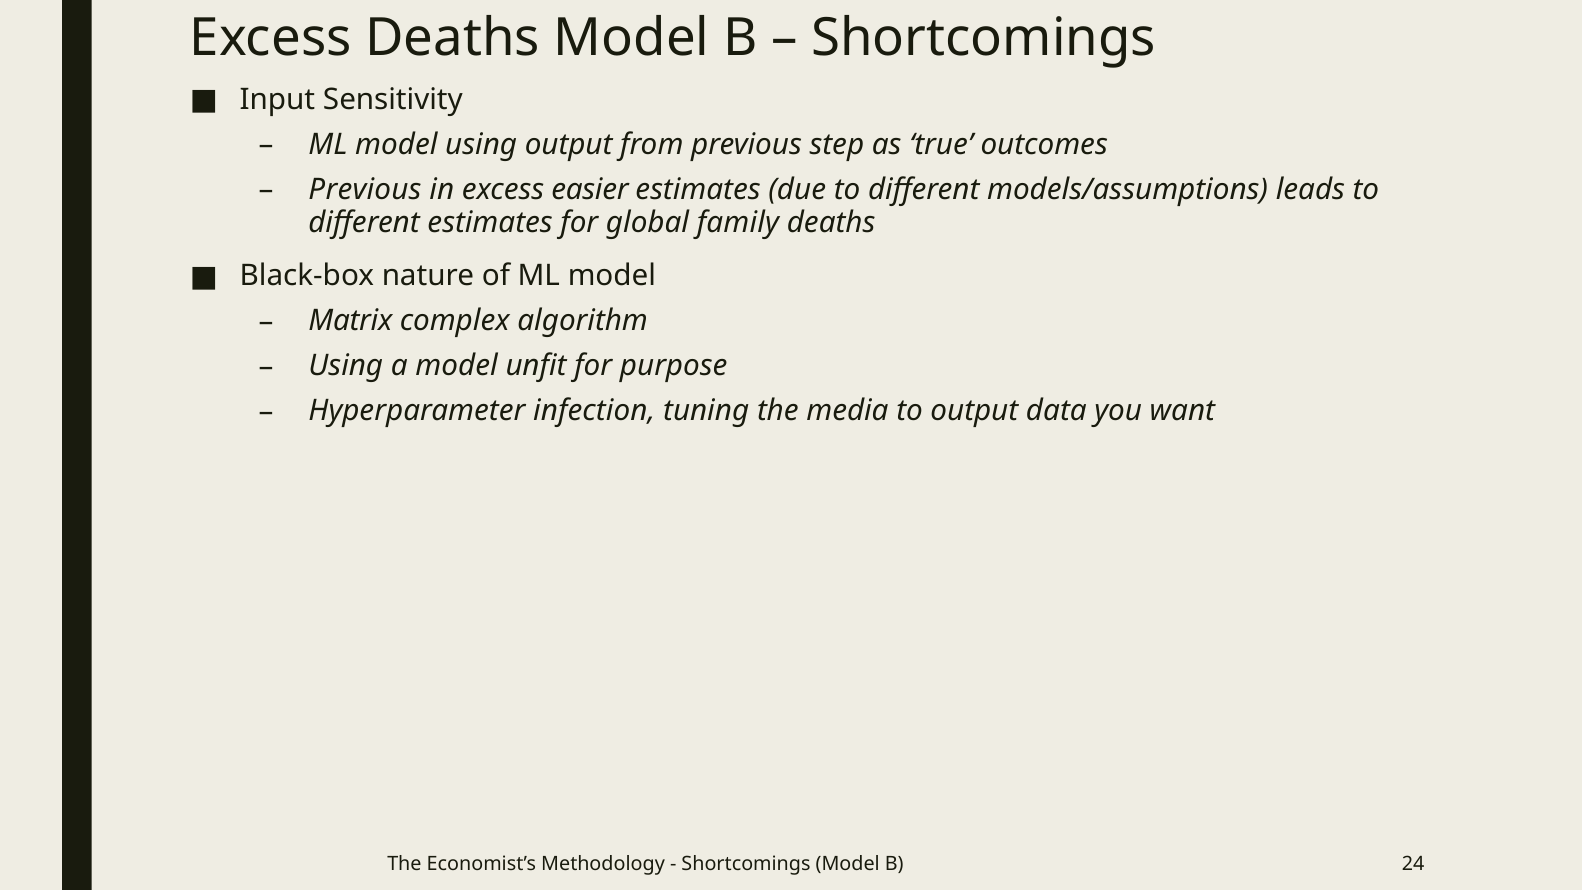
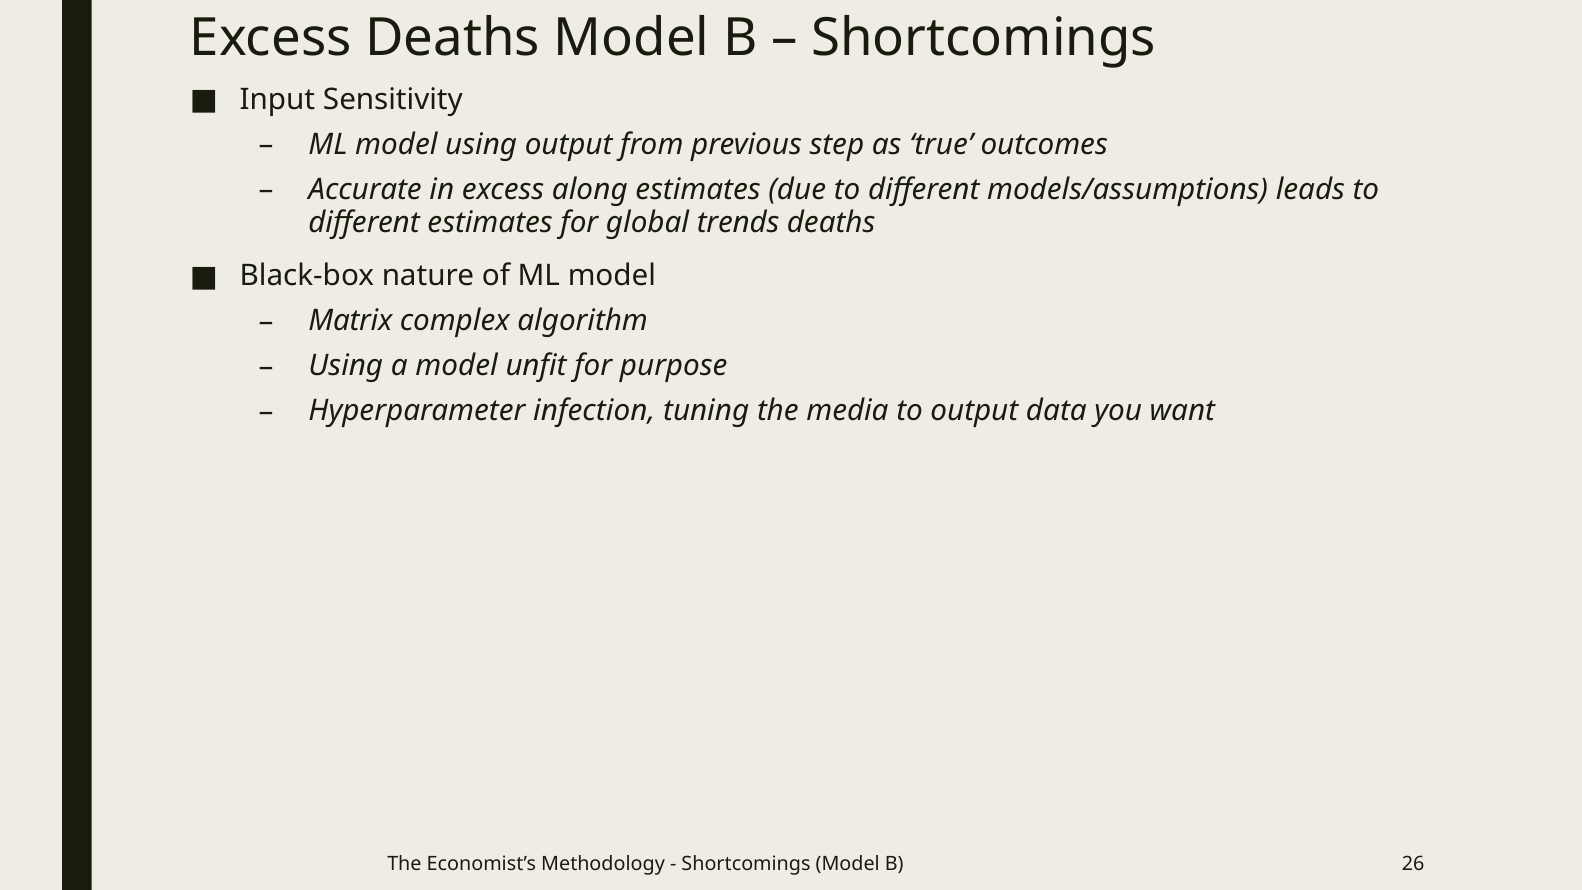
Previous: Previous -> Accurate (365, 189)
easier: easier -> along (590, 189)
family: family -> trends (738, 223)
24: 24 -> 26 (1413, 863)
